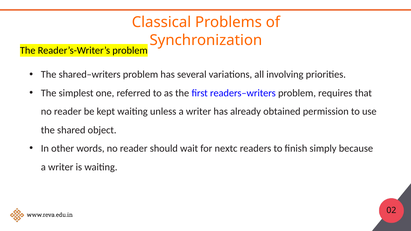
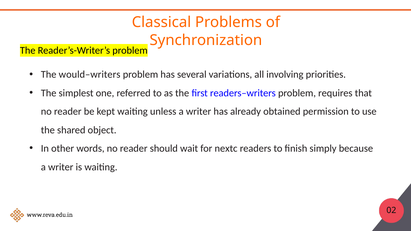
shared–writers: shared–writers -> would–writers (90, 75)
